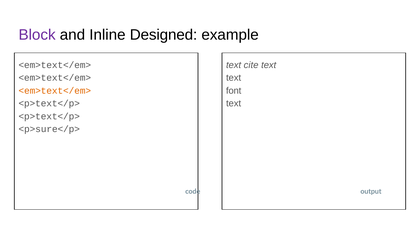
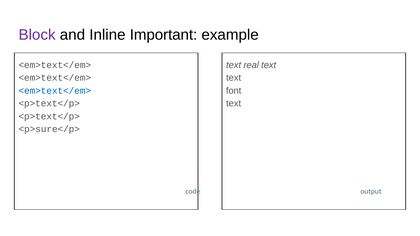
Designed: Designed -> Important (164, 35)
cite: cite -> real (251, 65)
<em>text</em> colour: orange -> blue (55, 91)
